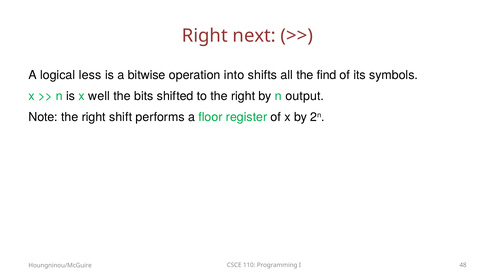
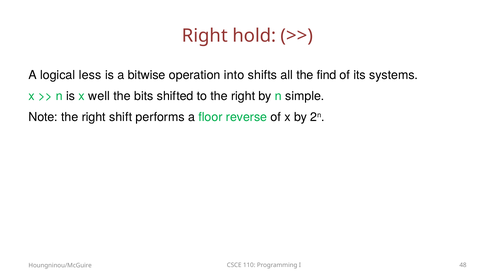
next: next -> hold (254, 36)
symbols: symbols -> systems (394, 75)
output: output -> simple (305, 96)
register: register -> reverse (247, 117)
